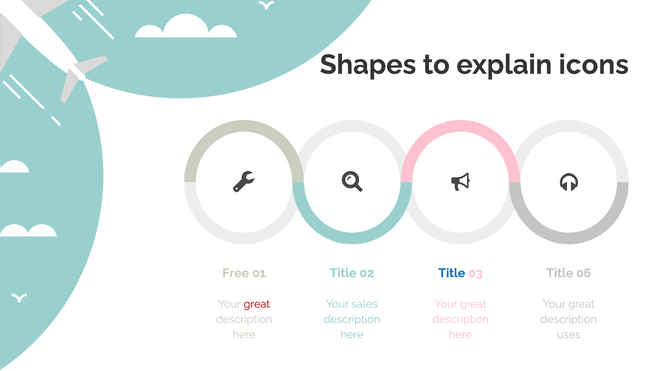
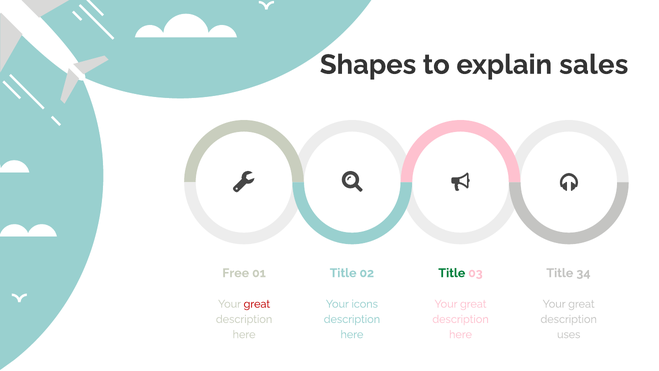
icons: icons -> sales (594, 65)
Title colour: blue -> green (452, 273)
06: 06 -> 34 (583, 273)
sales: sales -> icons (365, 304)
